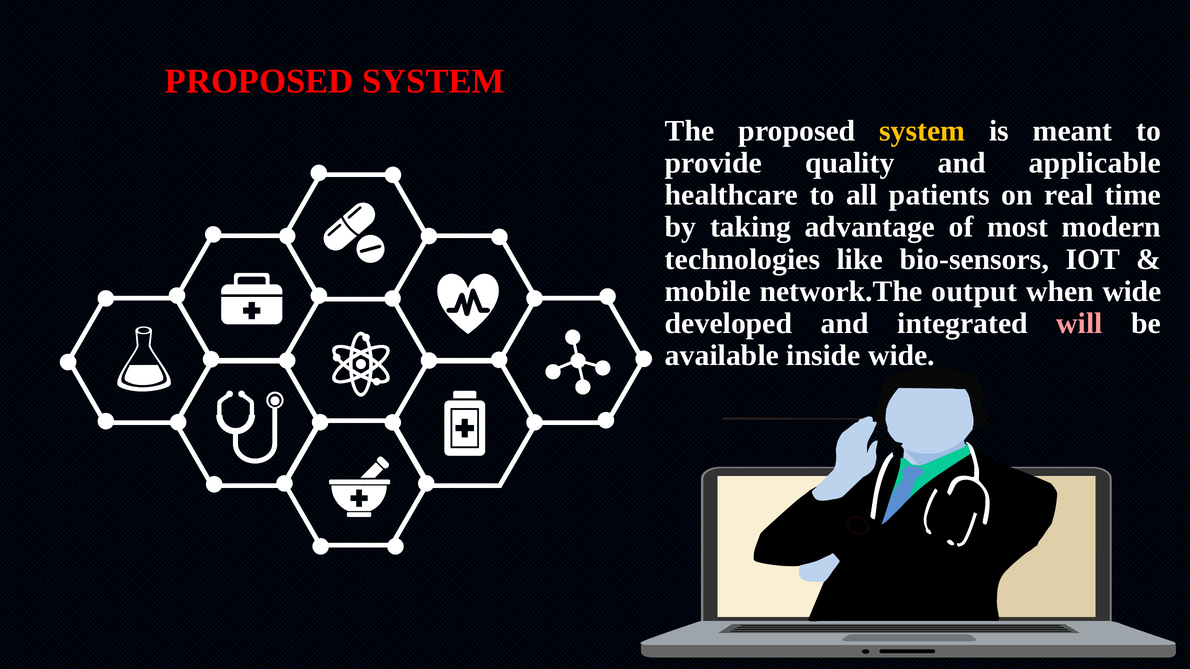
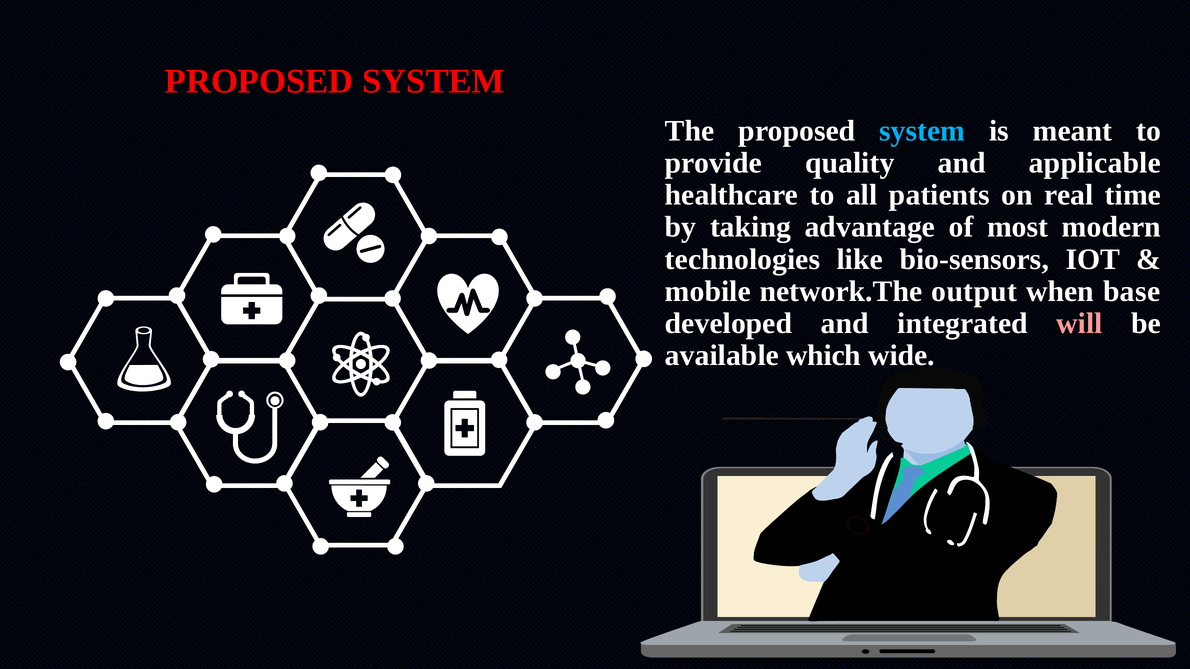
system colour: yellow -> light blue (922, 131)
when wide: wide -> base (1132, 291)
inside: inside -> which (824, 356)
